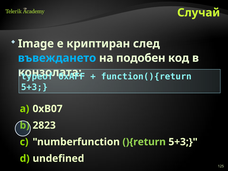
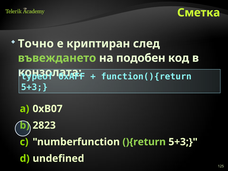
Случай: Случай -> Сметка (199, 13)
Image: Image -> Точно (36, 44)
въвеждането colour: light blue -> light green (57, 58)
